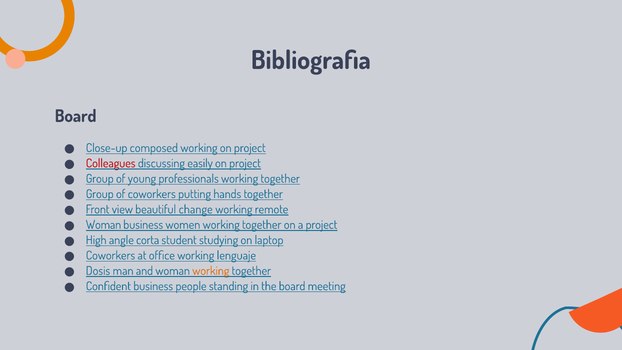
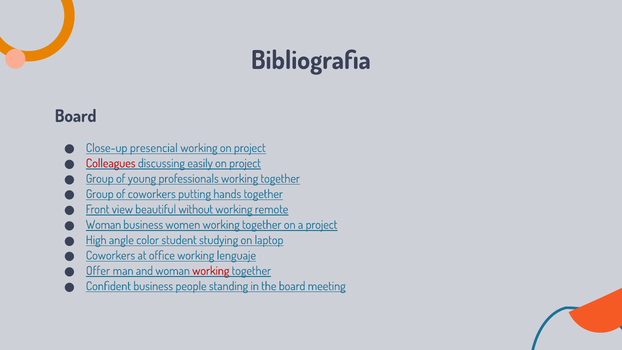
composed: composed -> presencial (154, 148)
change: change -> without (196, 209)
corta: corta -> color (148, 240)
Dosis: Dosis -> Offer (98, 271)
working colour: orange -> red (211, 271)
